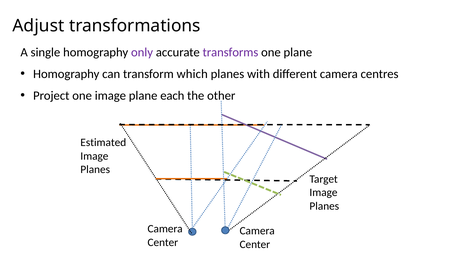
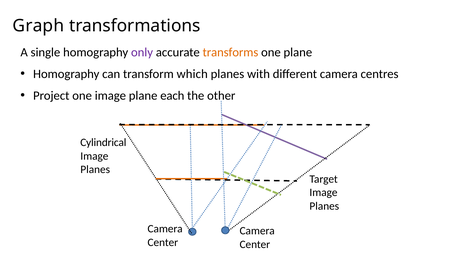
Adjust: Adjust -> Graph (38, 26)
transforms colour: purple -> orange (230, 52)
Estimated: Estimated -> Cylindrical (103, 143)
